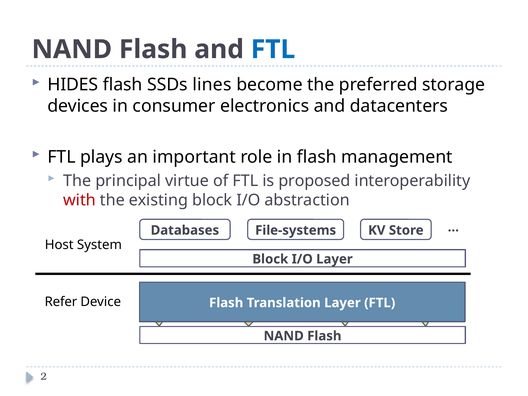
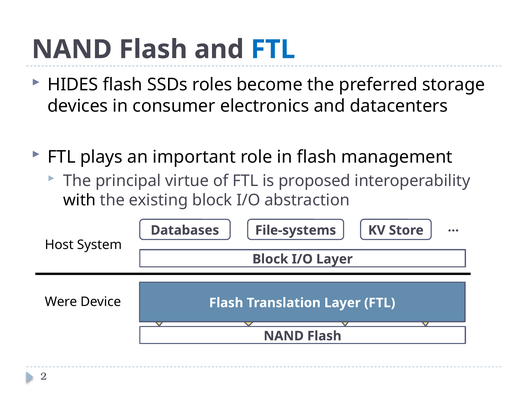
lines: lines -> roles (212, 85)
with colour: red -> black (80, 200)
Refer: Refer -> Were (61, 302)
